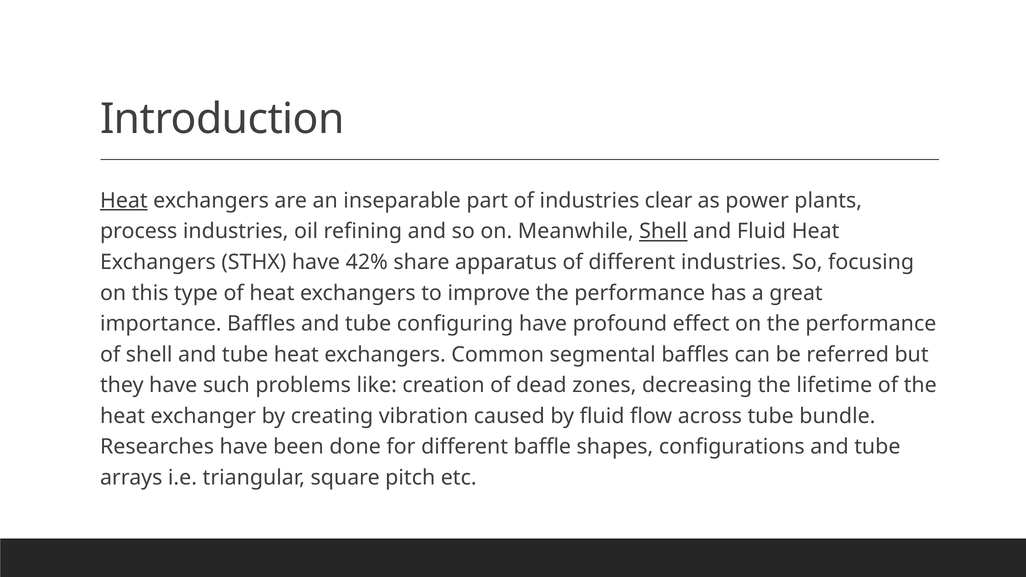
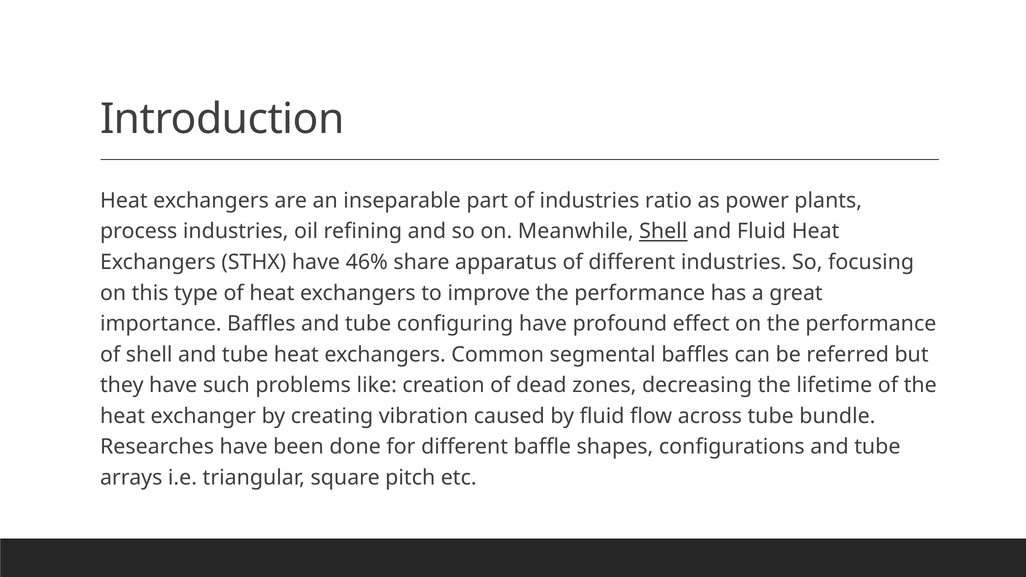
Heat underline: present -> none (124, 201)
clear: clear -> ratio (669, 201)
42%: 42% -> 46% (367, 262)
